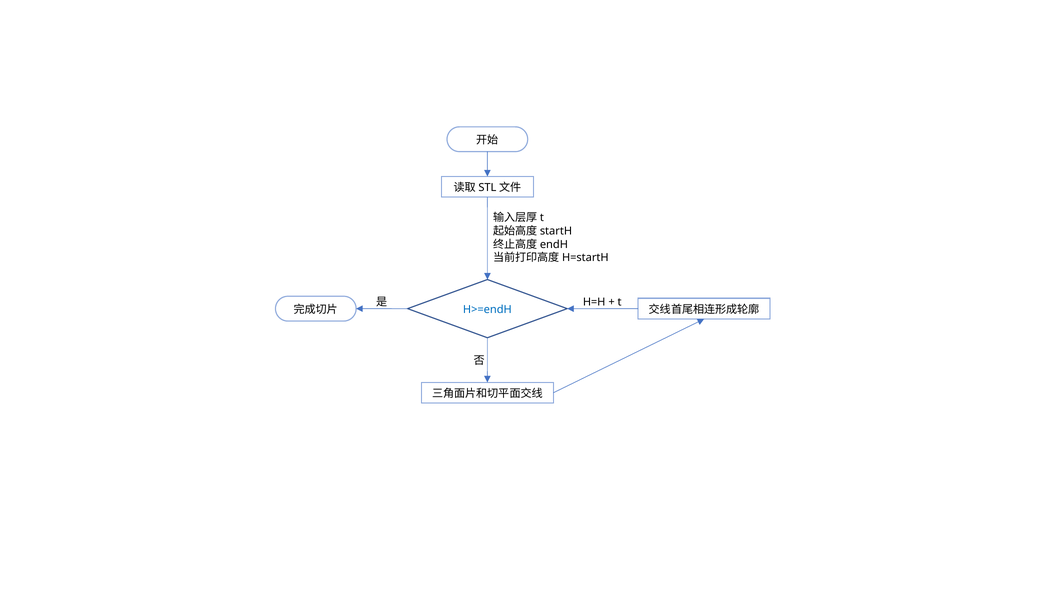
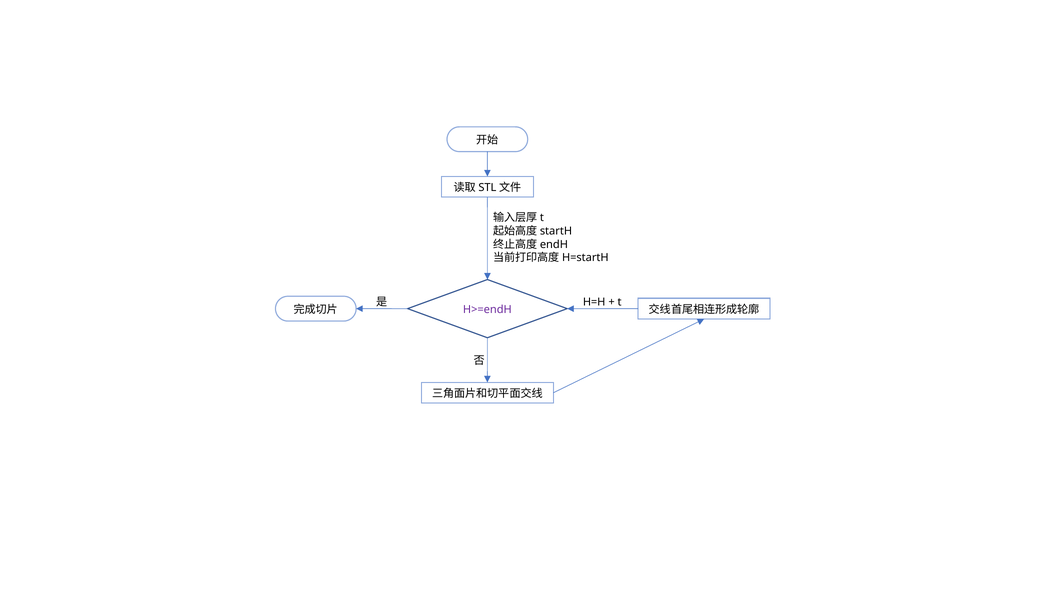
H>=endH colour: blue -> purple (487, 310)
